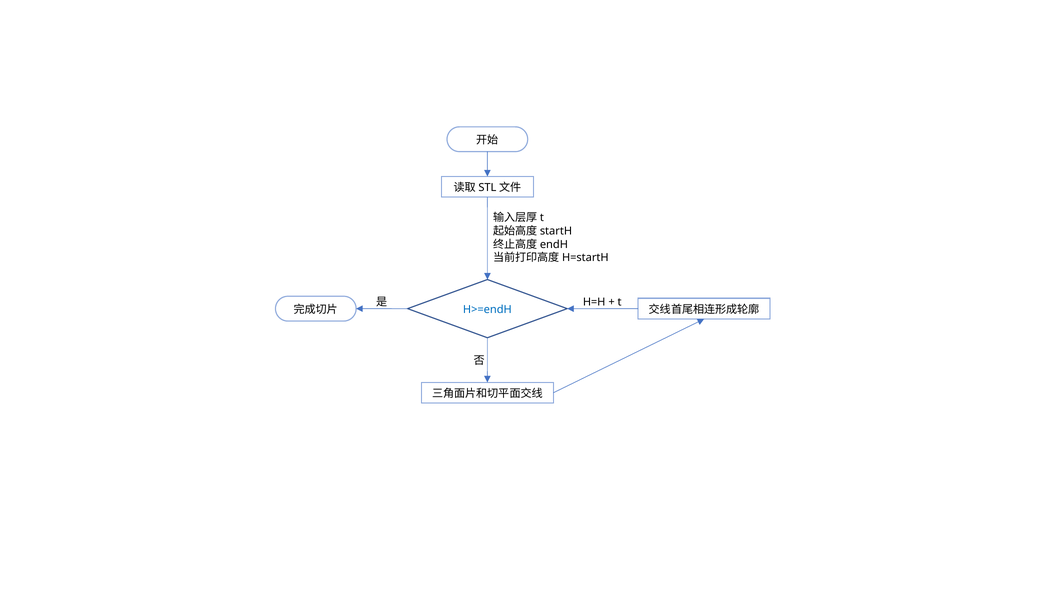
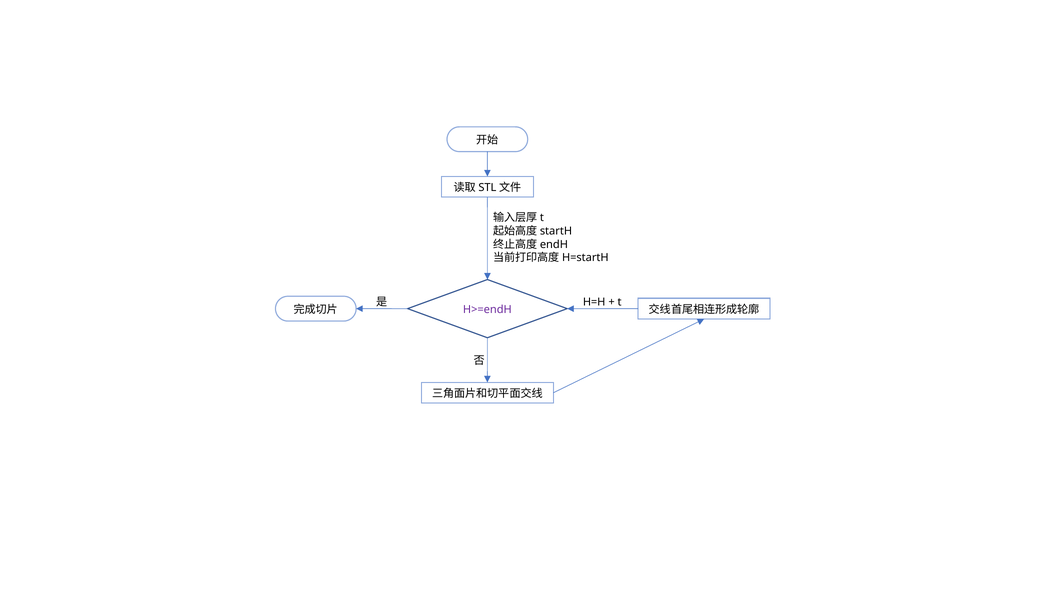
H>=endH colour: blue -> purple (487, 310)
